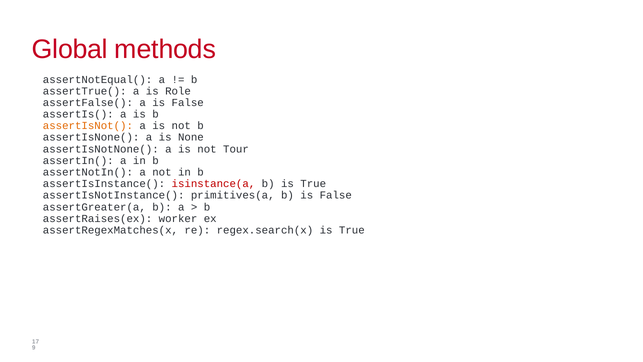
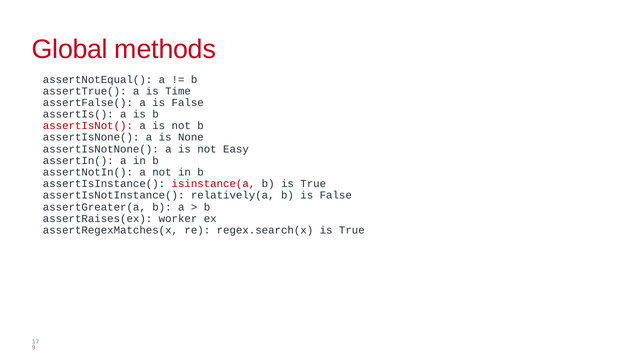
Role: Role -> Time (178, 91)
assertIsNot( colour: orange -> red (88, 126)
Tour: Tour -> Easy (236, 149)
primitives(a: primitives(a -> relatively(a (233, 195)
